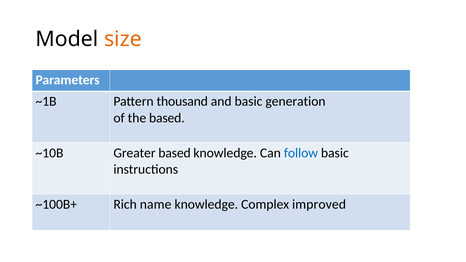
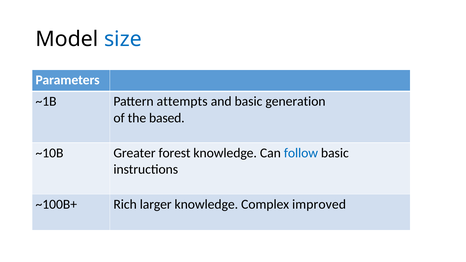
size colour: orange -> blue (123, 39)
thousand: thousand -> attempts (182, 101)
Greater based: based -> forest (175, 153)
name: name -> larger (156, 204)
